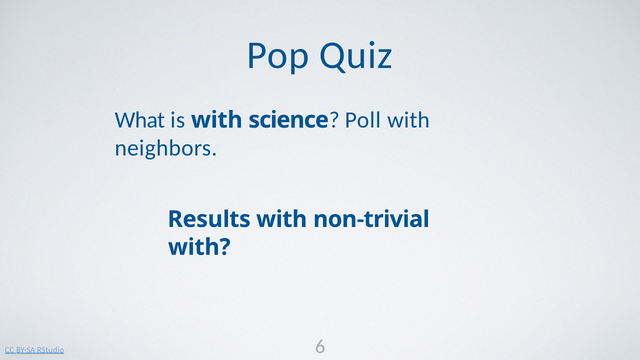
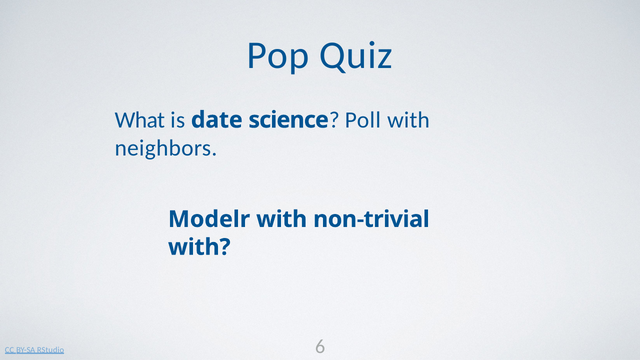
is with: with -> date (217, 120)
Results: Results -> Modelr (209, 219)
